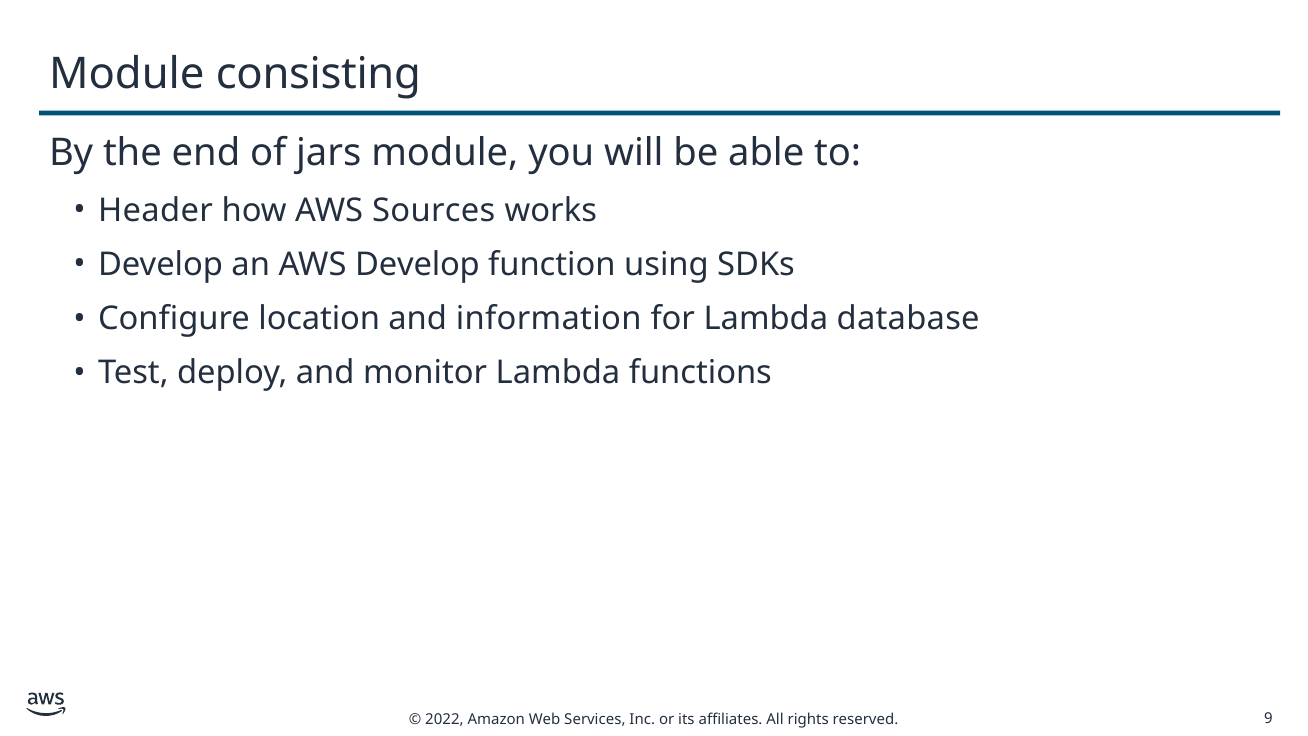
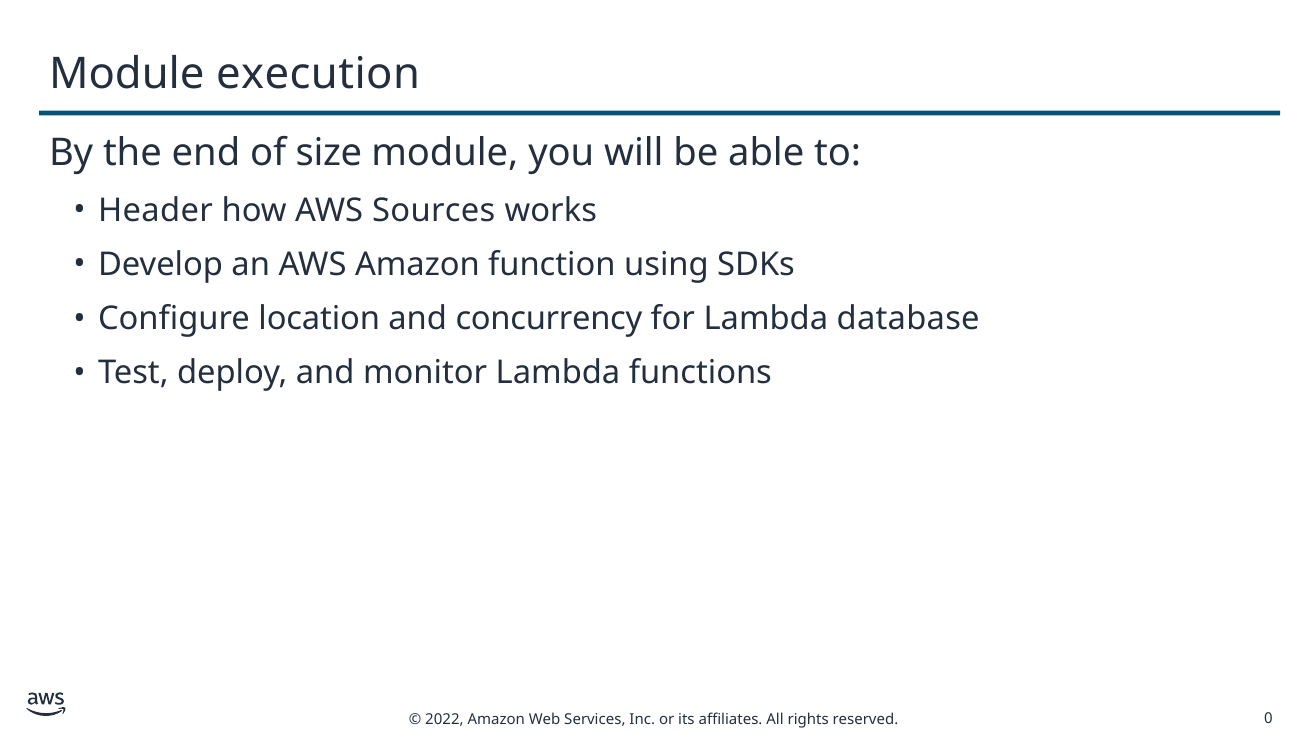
consisting: consisting -> execution (318, 74)
jars: jars -> size (329, 153)
AWS Develop: Develop -> Amazon (417, 264)
information: information -> concurrency (549, 319)
9: 9 -> 0 (1268, 719)
